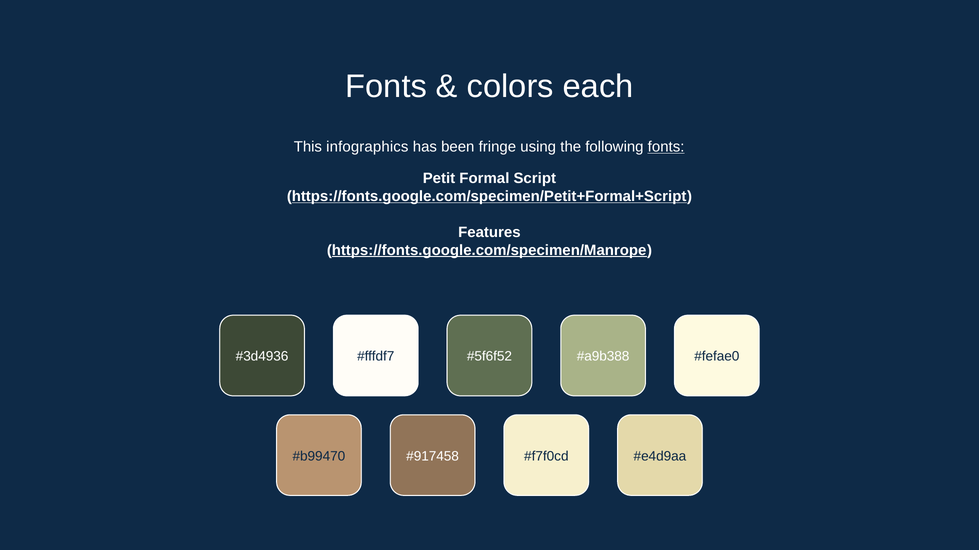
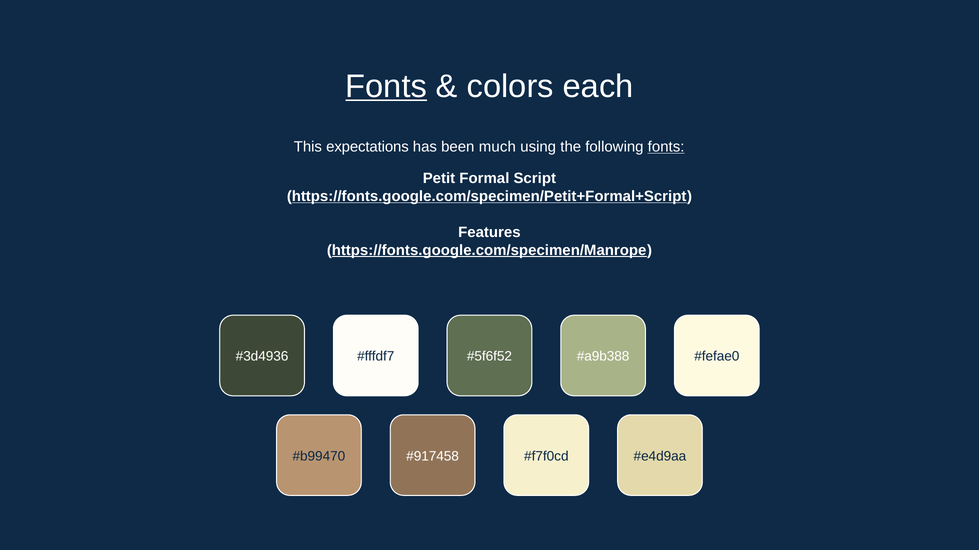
Fonts underline: none -> present (386, 86)
infographics: infographics -> expectations (367, 147)
fringe: fringe -> much (497, 147)
